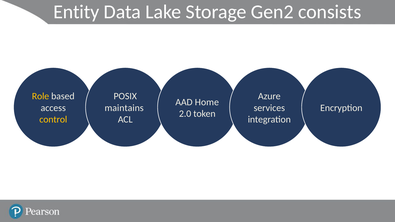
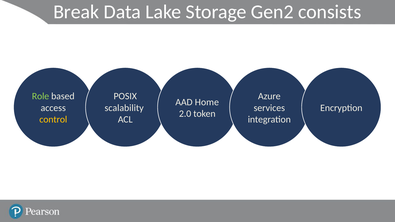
Entity: Entity -> Break (76, 12)
Role colour: yellow -> light green (40, 96)
maintains: maintains -> scalability (124, 108)
